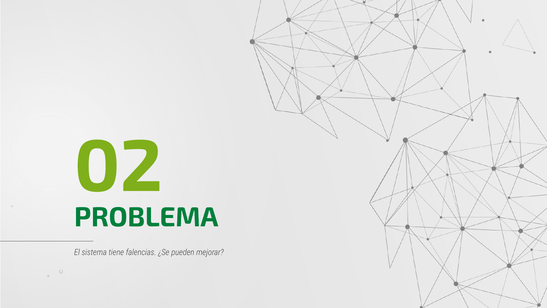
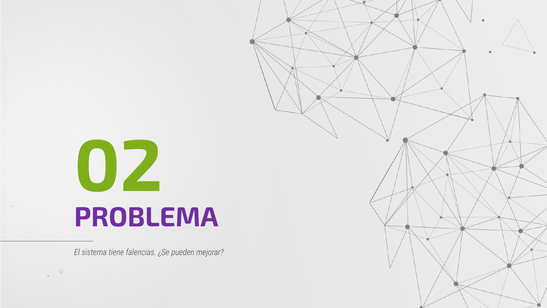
PROBLEMA colour: green -> purple (146, 217)
